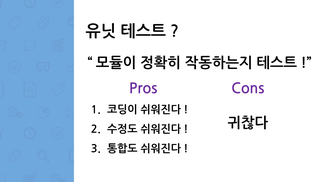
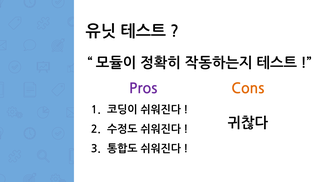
Cons colour: purple -> orange (248, 88)
